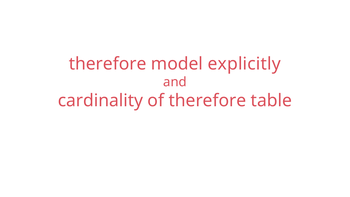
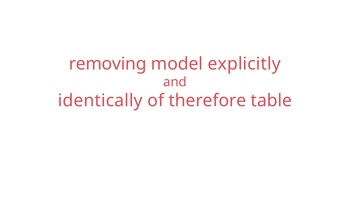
therefore: therefore -> removing (108, 64)
cardinality: cardinality -> identically (100, 101)
